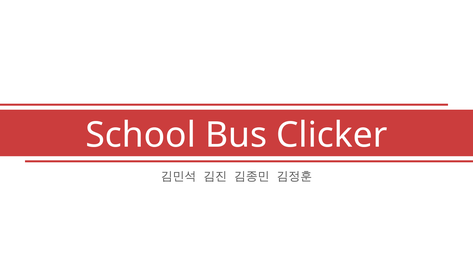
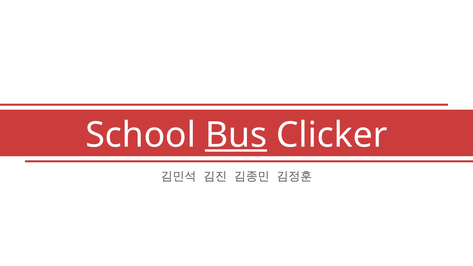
Bus underline: none -> present (236, 135)
